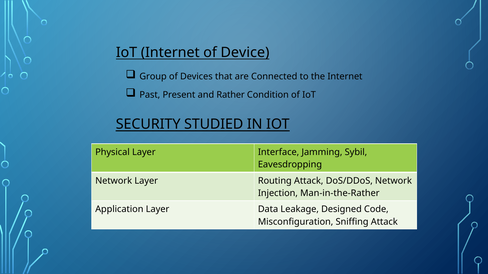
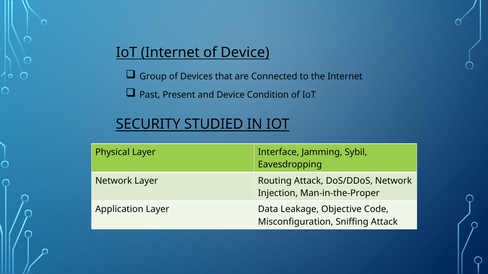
and Rather: Rather -> Device (231, 95)
Man-in-the-Rather: Man-in-the-Rather -> Man-in-the-Proper (340, 194)
Designed: Designed -> Objective (341, 210)
